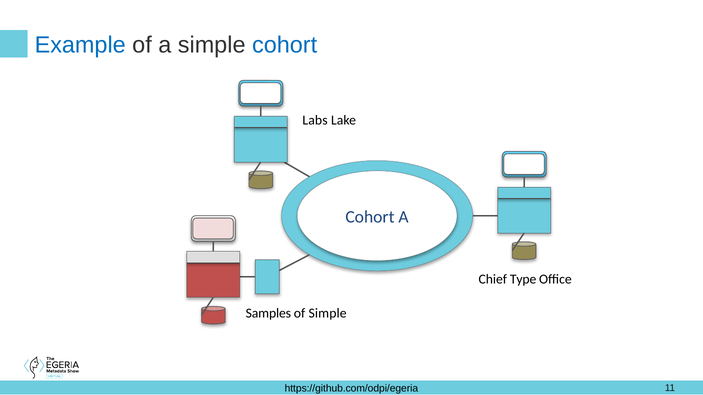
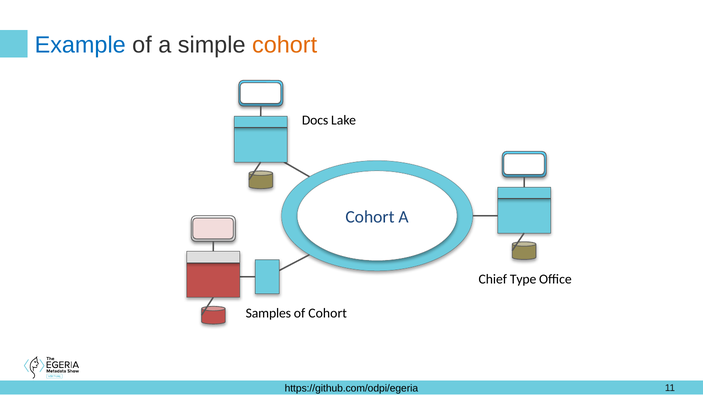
cohort colour: blue -> orange (285, 45)
Labs: Labs -> Docs (315, 121)
of Simple: Simple -> Cohort (328, 314)
